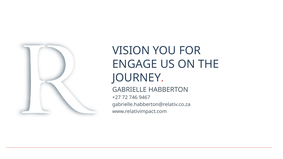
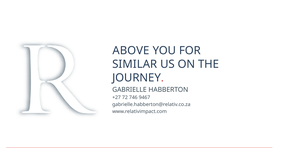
VISION: VISION -> ABOVE (131, 51)
ENGAGE: ENGAGE -> SIMILAR (135, 64)
